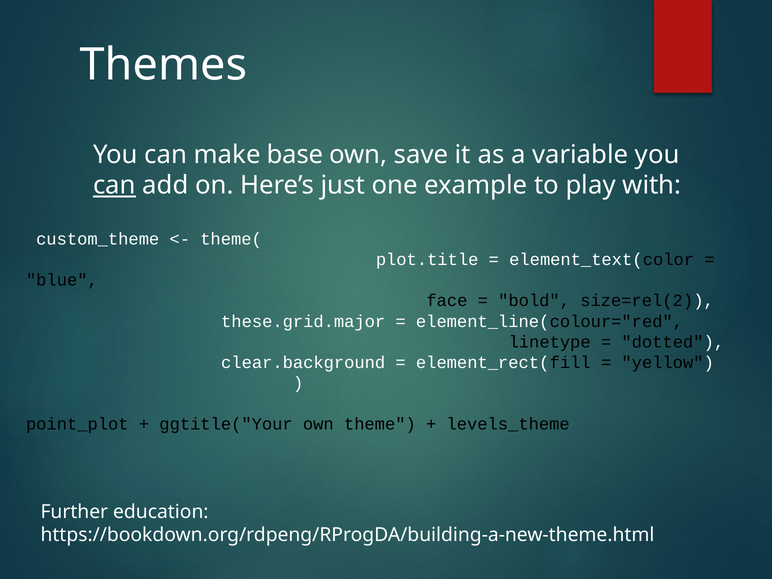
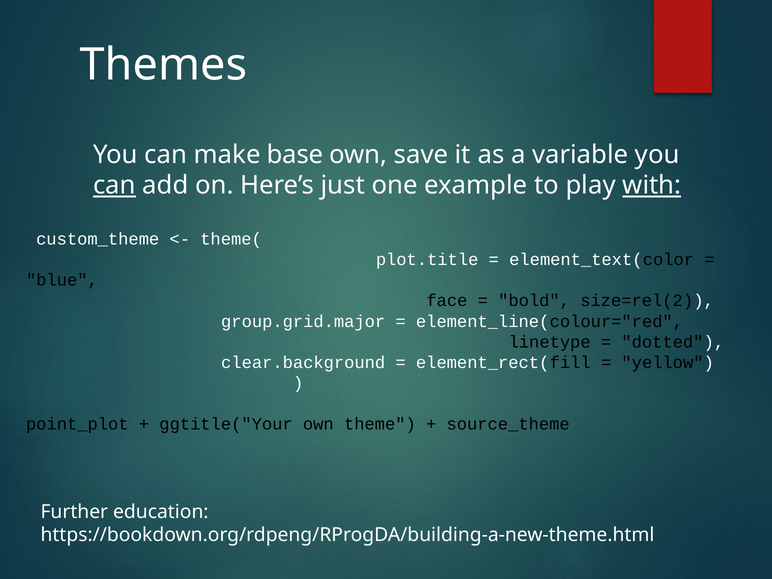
with underline: none -> present (652, 185)
these.grid.major: these.grid.major -> group.grid.major (303, 321)
levels_theme: levels_theme -> source_theme (508, 424)
